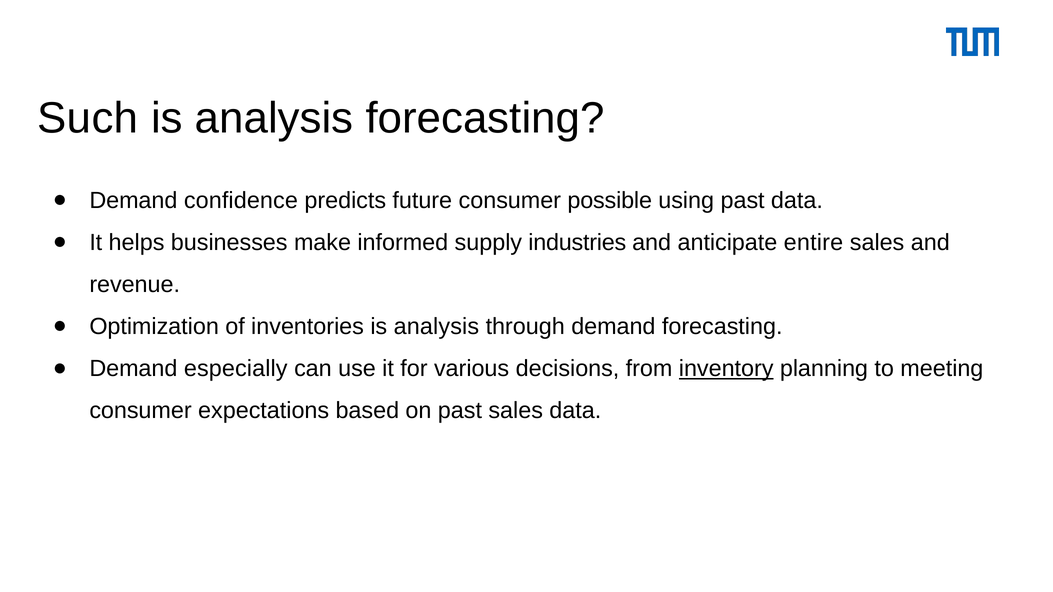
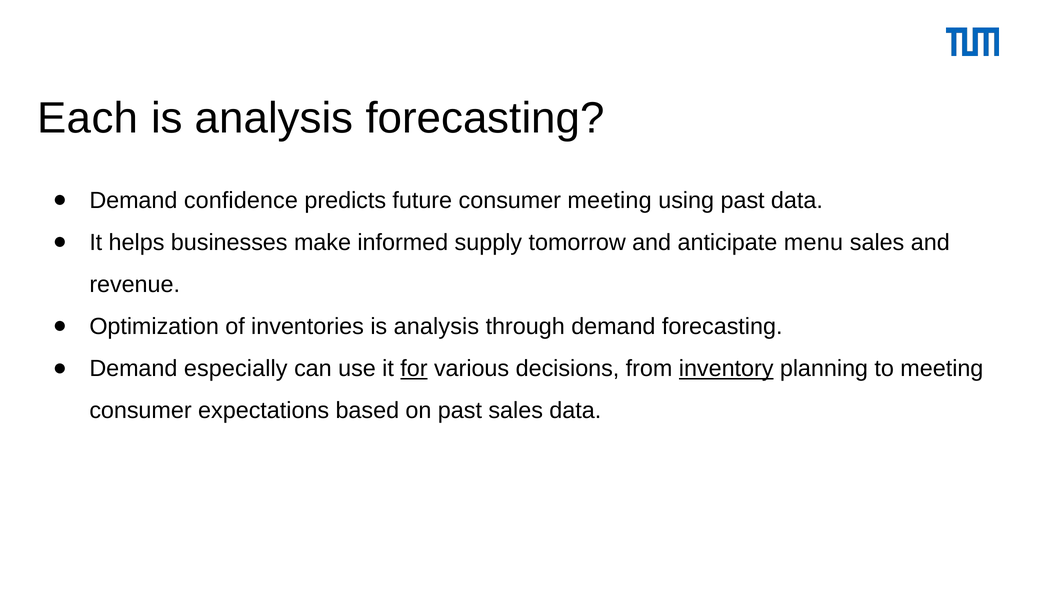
Such: Such -> Each (88, 118)
consumer possible: possible -> meeting (610, 201)
industries: industries -> tomorrow (577, 243)
entire: entire -> menu (813, 243)
for underline: none -> present (414, 369)
